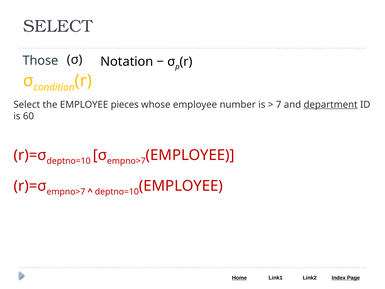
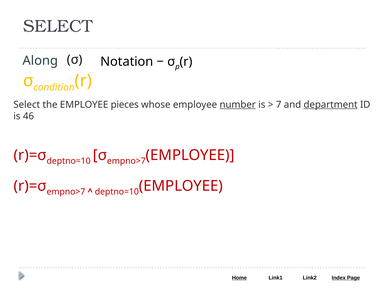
Those: Those -> Along (40, 61)
number underline: none -> present (238, 105)
60: 60 -> 46 (28, 116)
